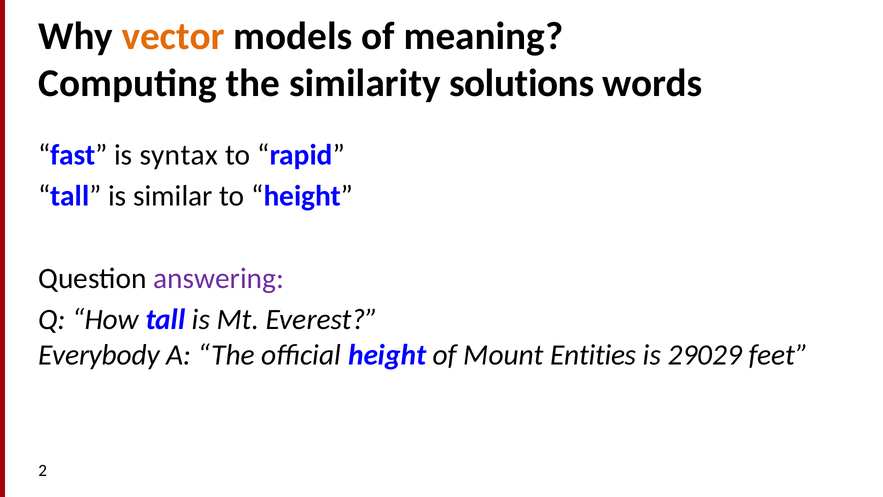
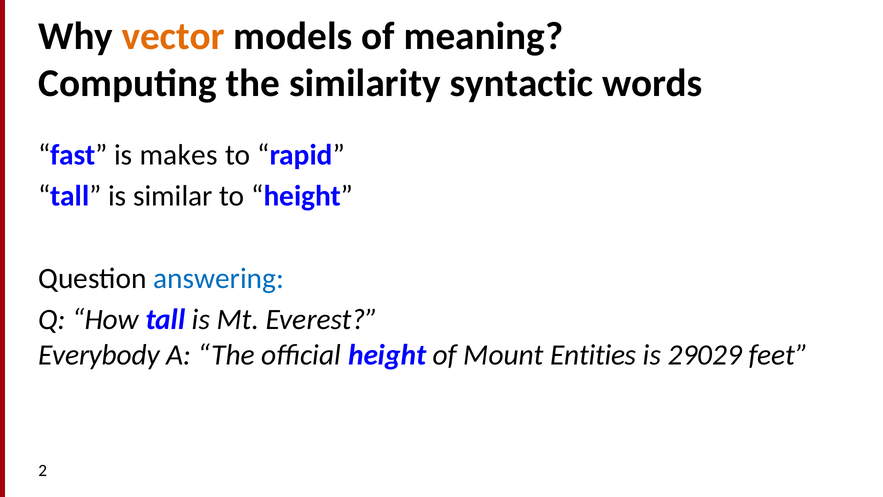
solutions: solutions -> syntactic (521, 83)
syntax: syntax -> makes (179, 155)
answering colour: purple -> blue (219, 278)
